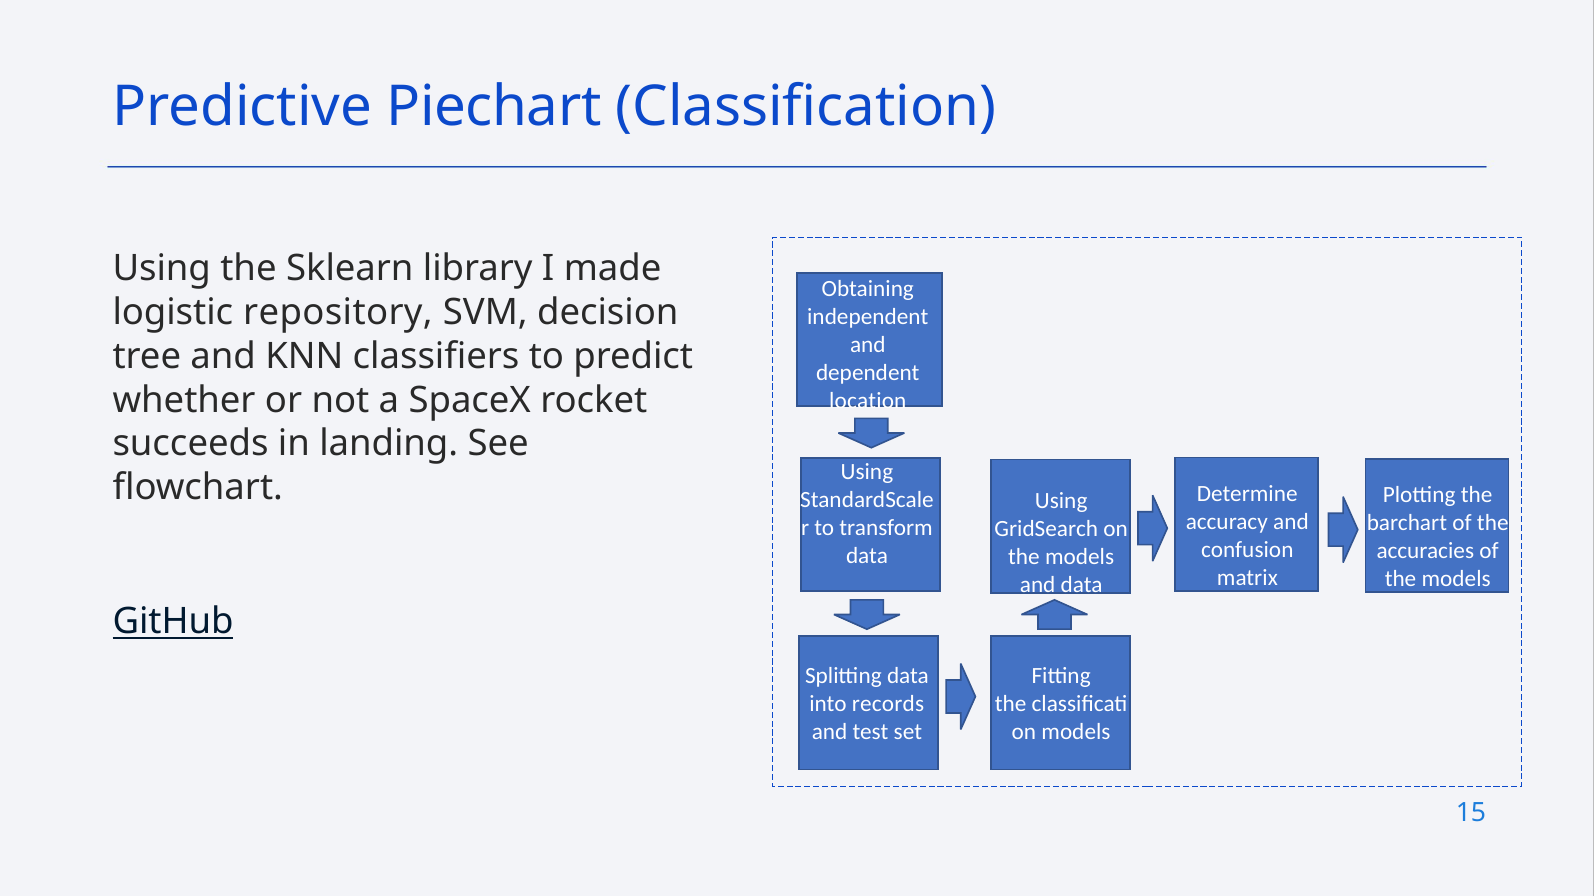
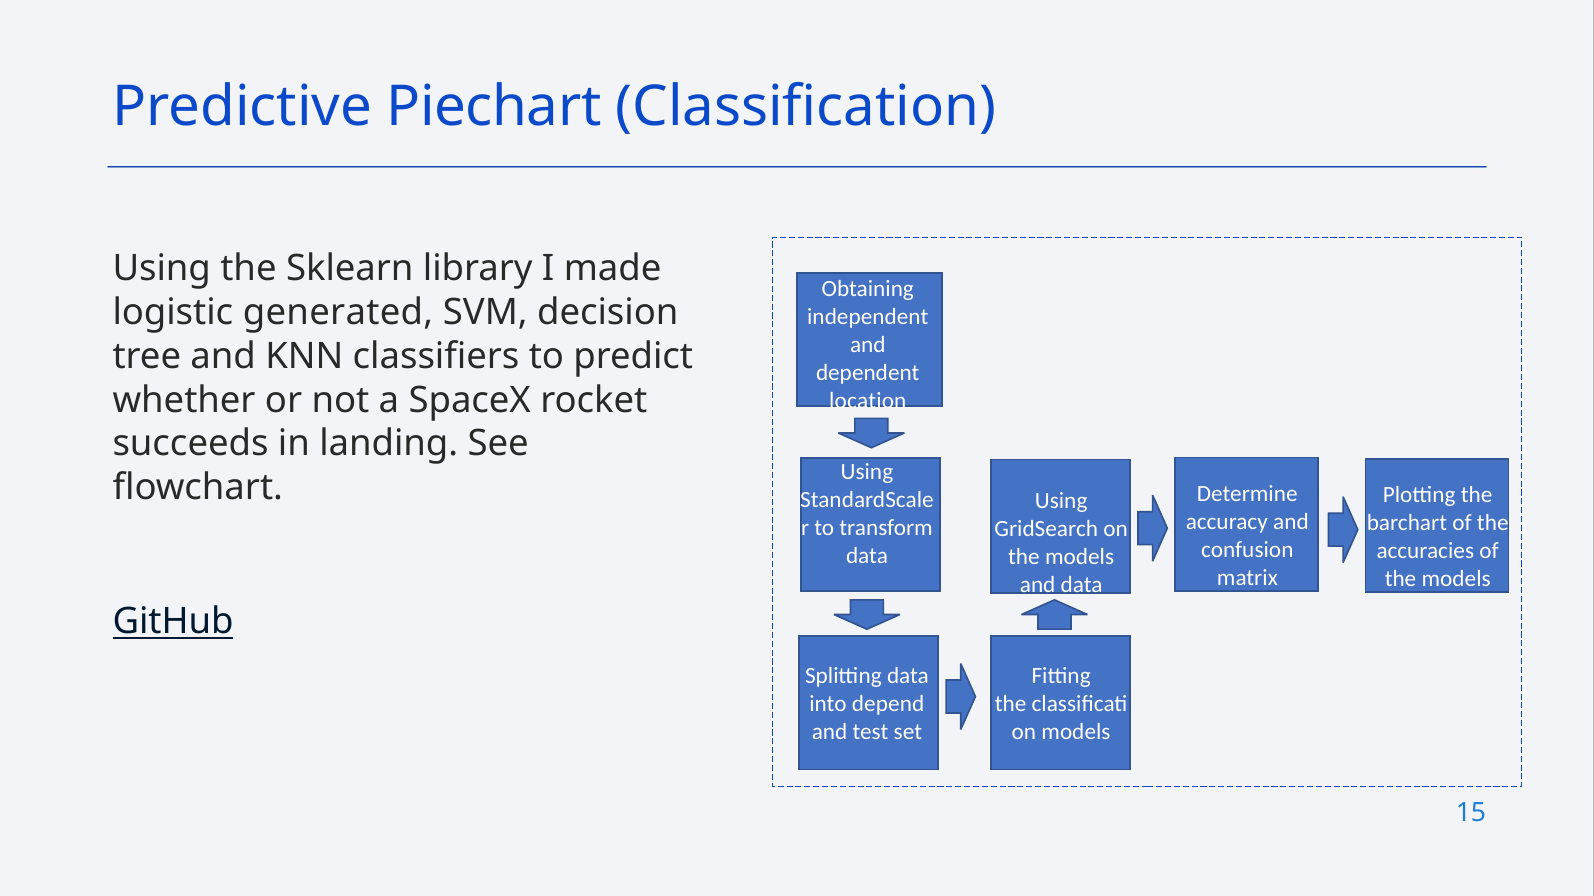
repository: repository -> generated (338, 313)
records: records -> depend (888, 705)
